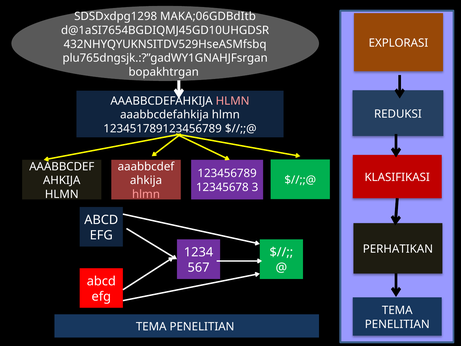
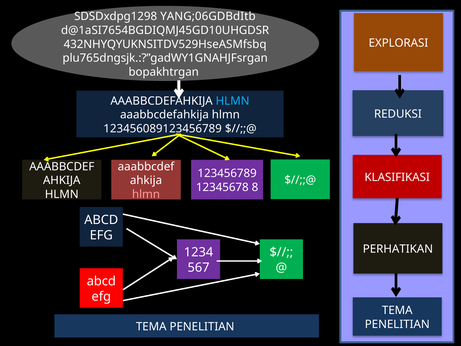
MAKA;06GDBdItb: MAKA;06GDBdItb -> YANG;06GDBdItb (208, 17)
HLMN colour: pink -> light blue (233, 101)
123451789123456789: 123451789123456789 -> 123456089123456789 (163, 129)
3: 3 -> 8 (255, 187)
